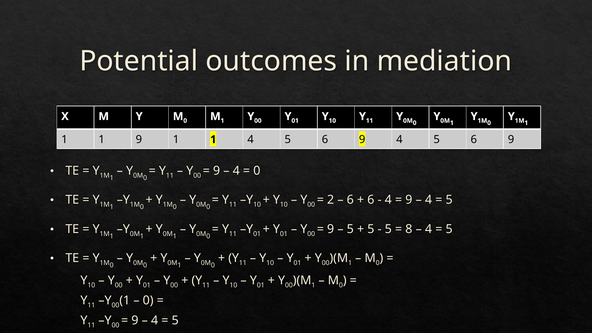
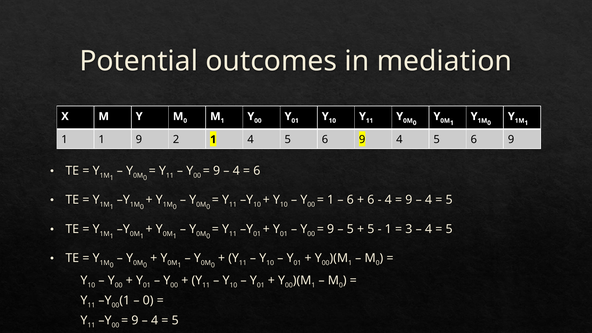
9 1: 1 -> 2 (176, 139)
0: 0 -> 6 (257, 171)
2: 2 -> 1 (331, 200)
5: 5 -> 1 (388, 229)
8: 8 -> 3 (409, 229)
